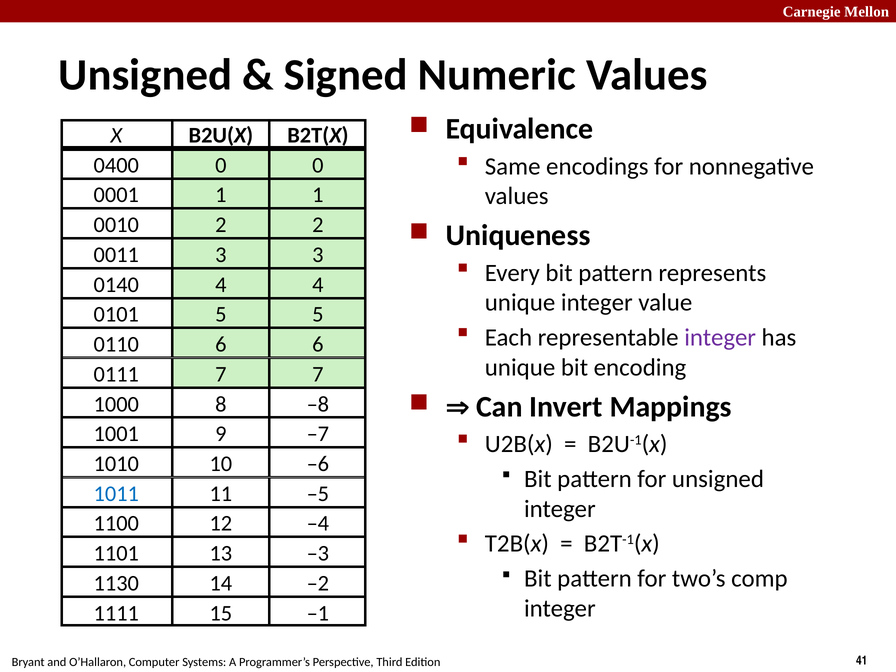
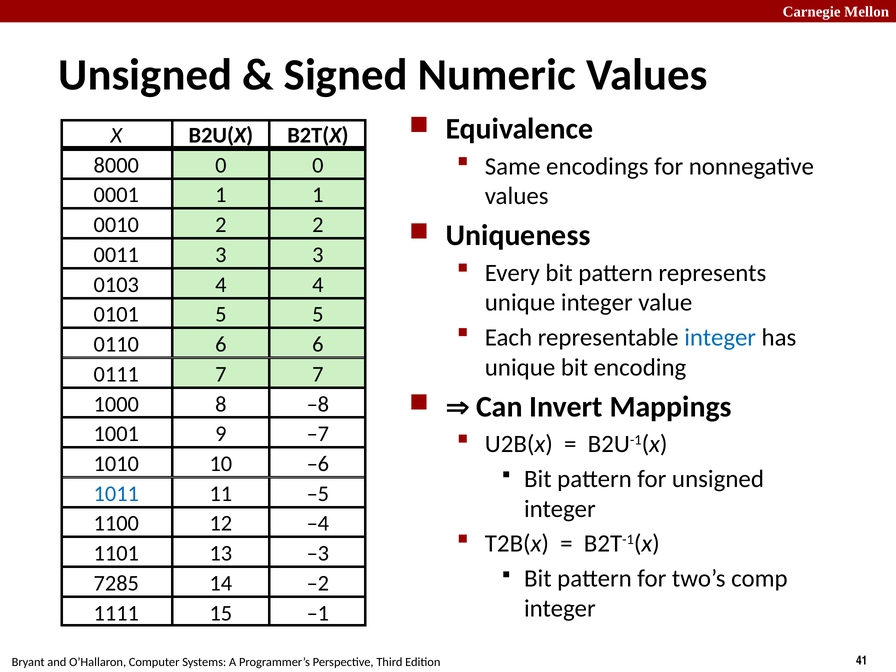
0400: 0400 -> 8000 (116, 165)
0140: 0140 -> 0103 (116, 285)
integer colour: purple -> blue (720, 338)
1130: 1130 -> 7285 (116, 583)
